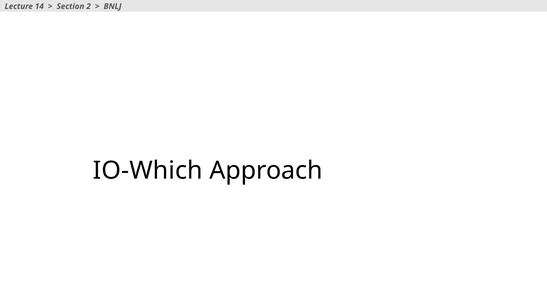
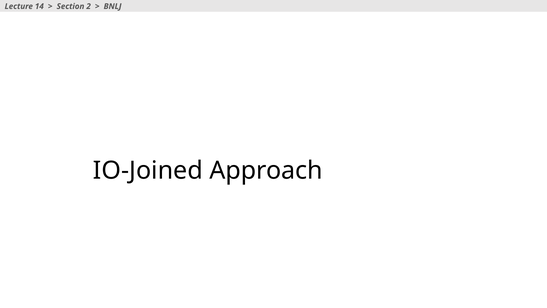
IO-Which: IO-Which -> IO-Joined (148, 170)
